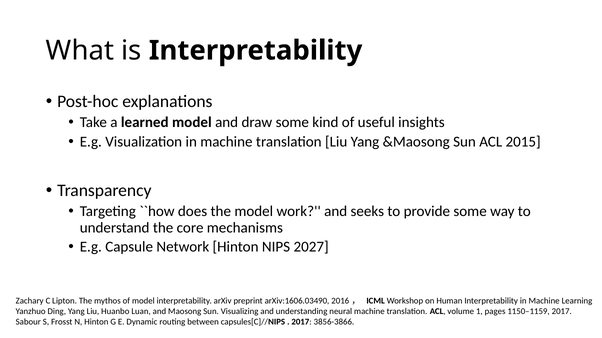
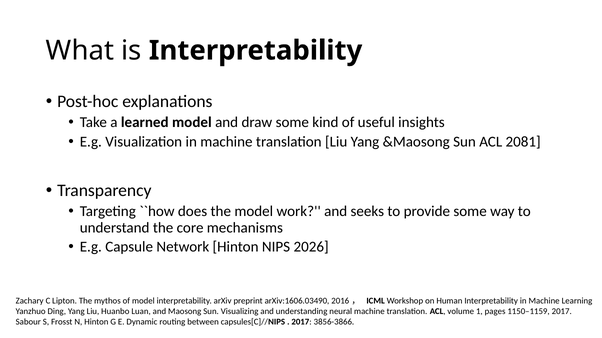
2015: 2015 -> 2081 (523, 142)
2027: 2027 -> 2026 (311, 247)
